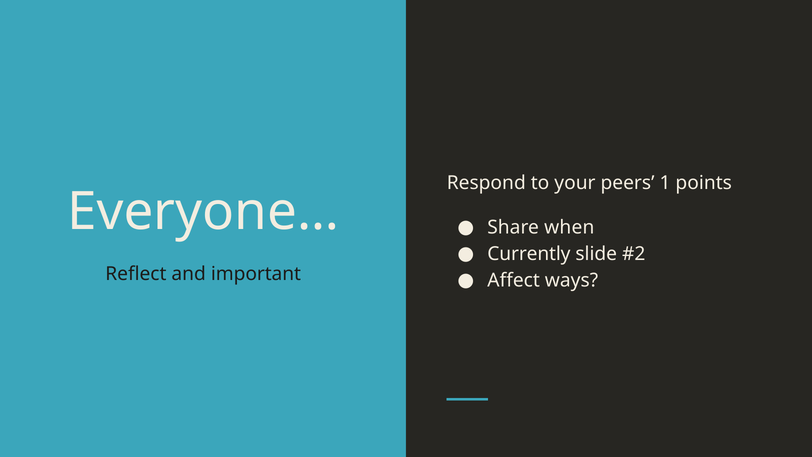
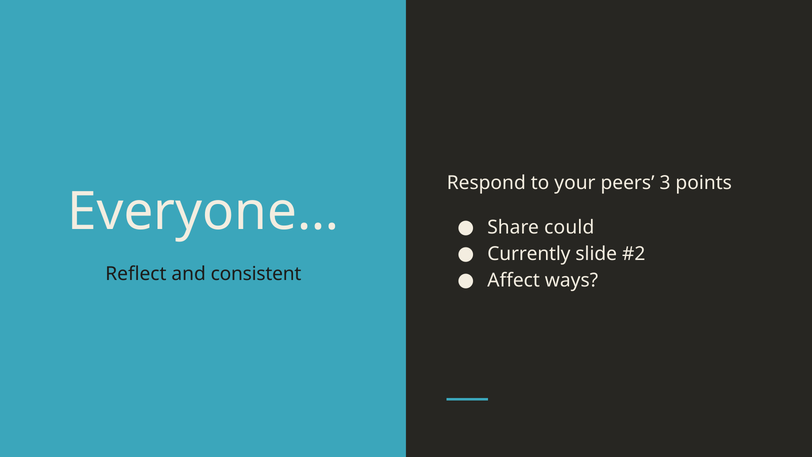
1: 1 -> 3 (665, 183)
when: when -> could (569, 227)
important: important -> consistent (256, 274)
